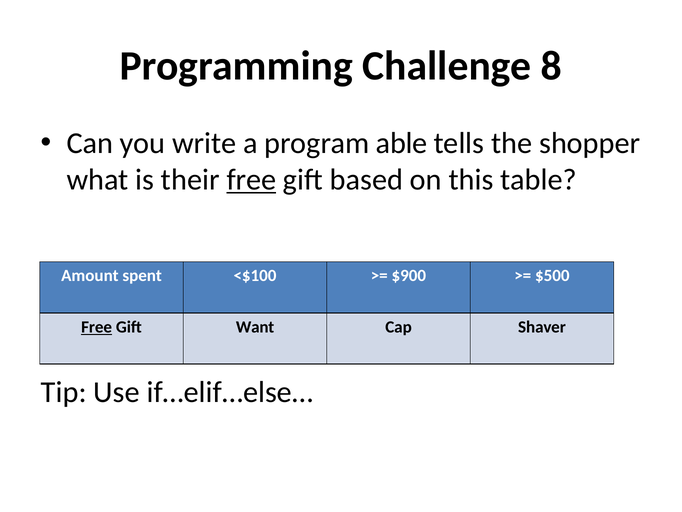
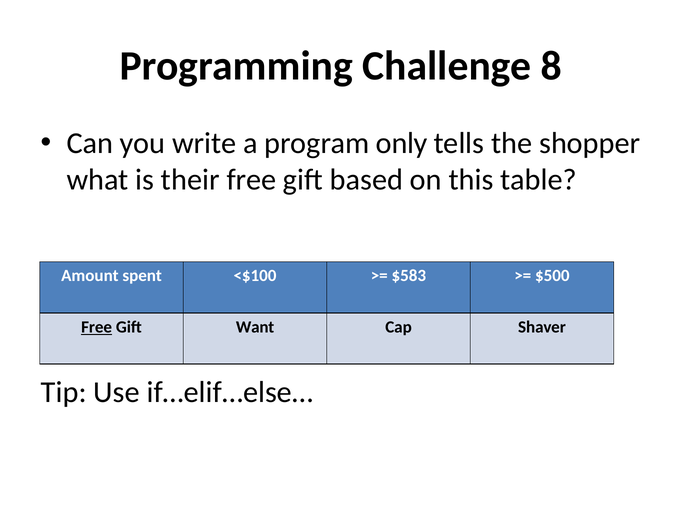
able: able -> only (402, 143)
free underline: present -> none (251, 180)
$900: $900 -> $583 (409, 275)
